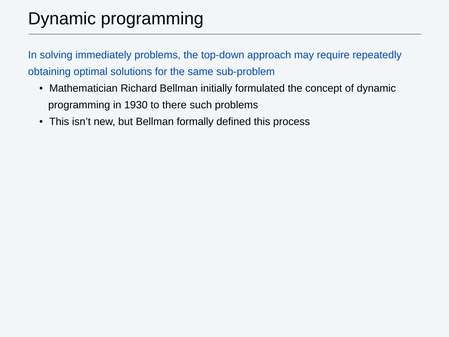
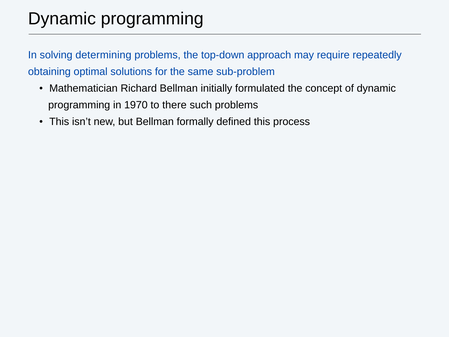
immediately: immediately -> determining (103, 55)
1930: 1930 -> 1970 (136, 105)
